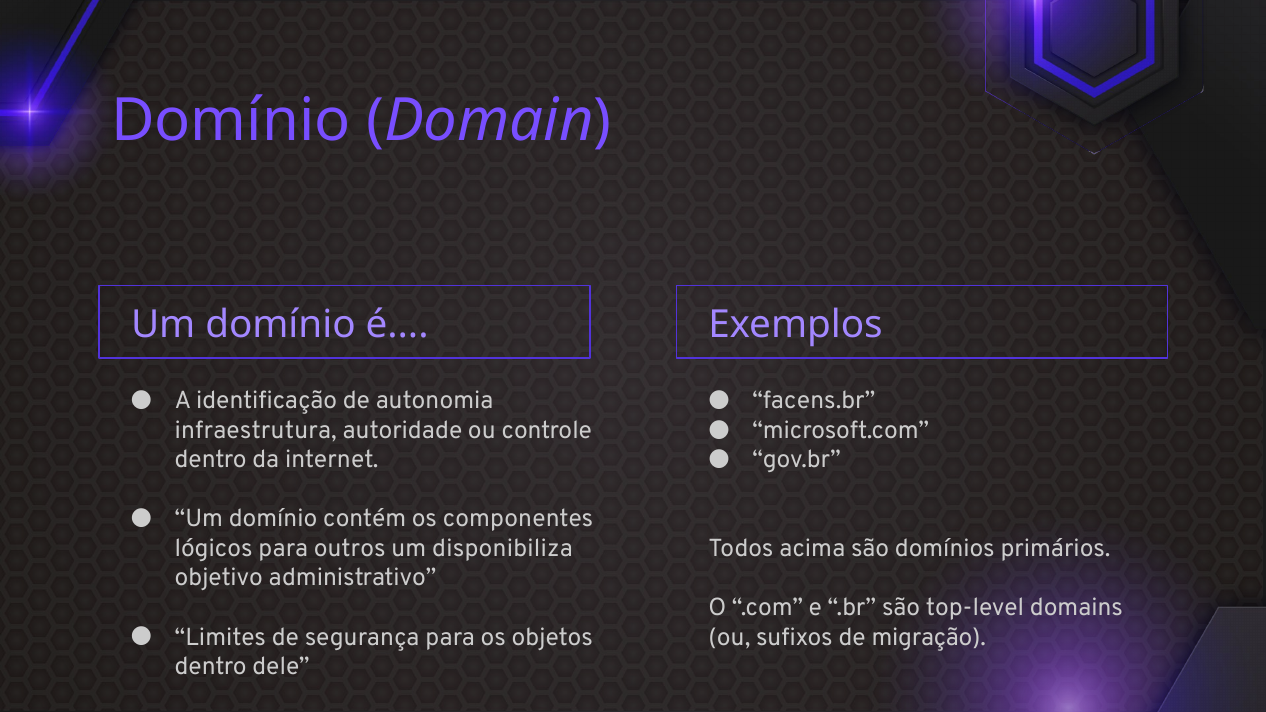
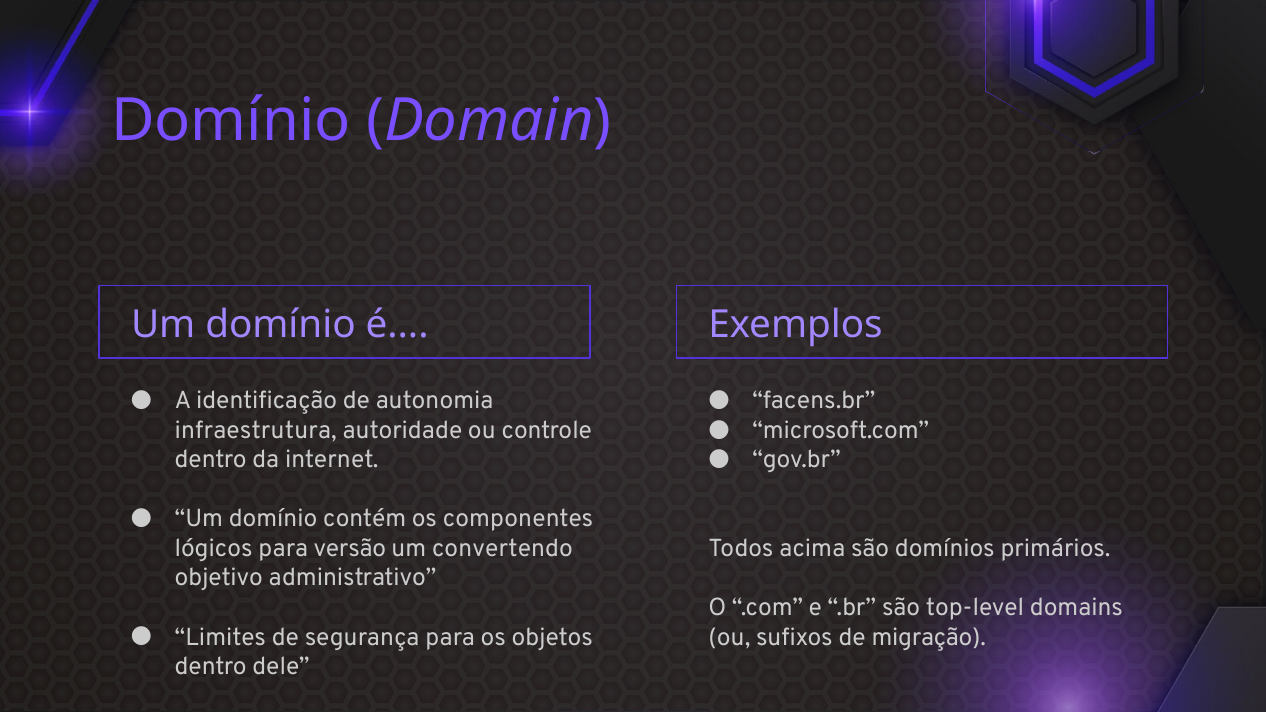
outros: outros -> versão (350, 548)
disponibiliza: disponibiliza -> convertendo (502, 548)
